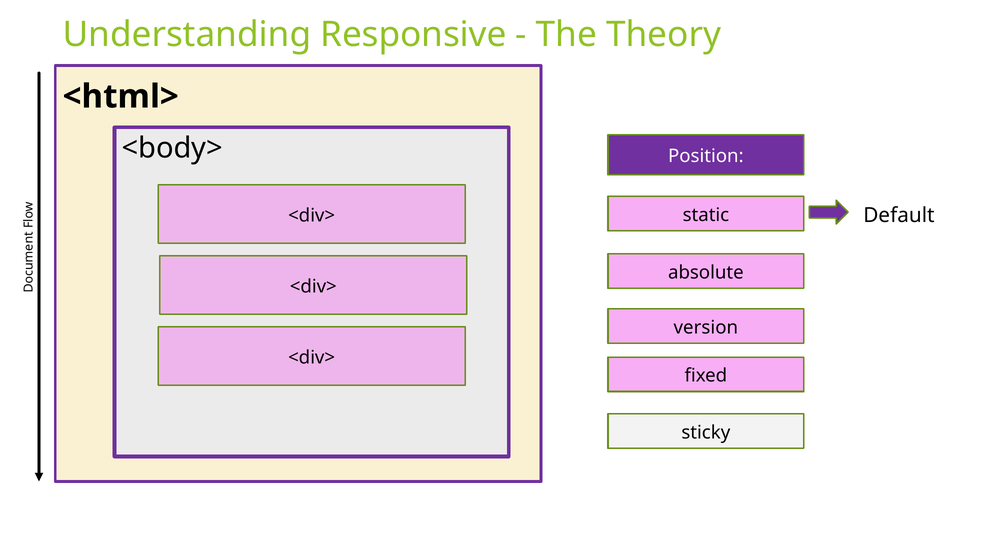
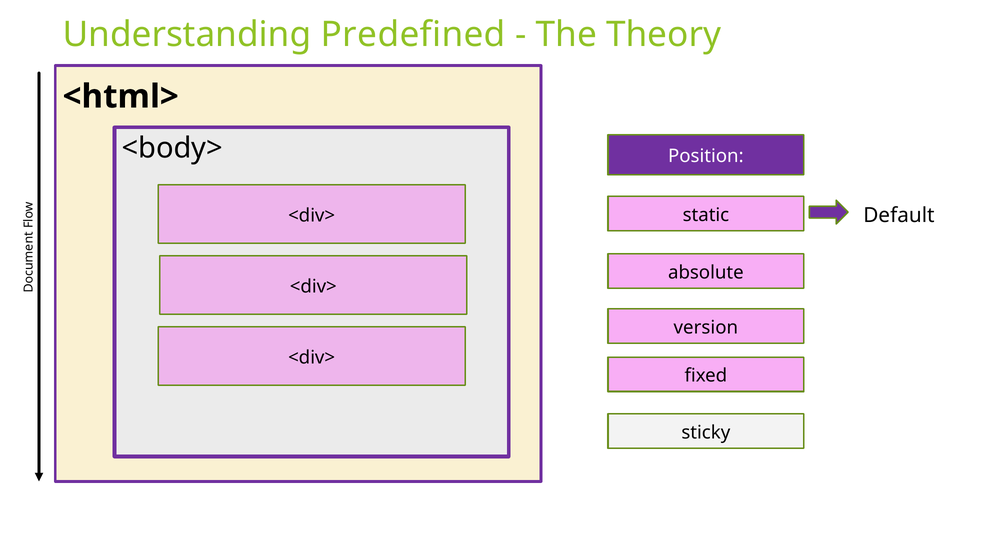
Responsive: Responsive -> Predefined (413, 35)
